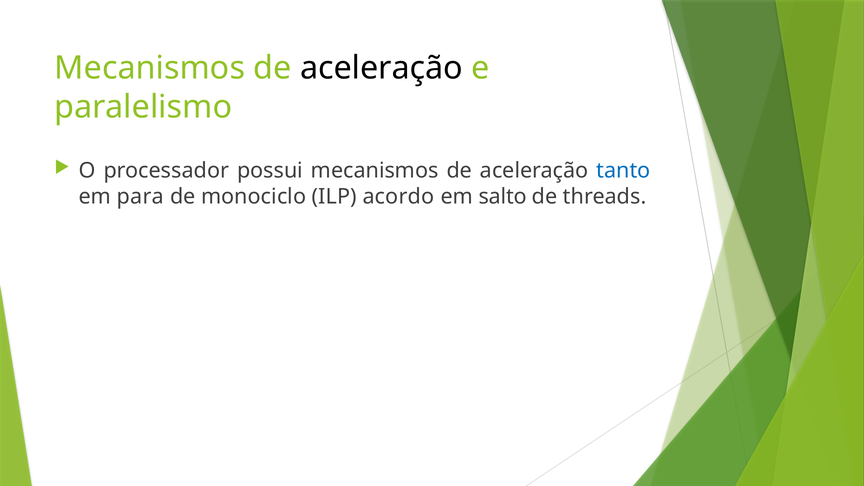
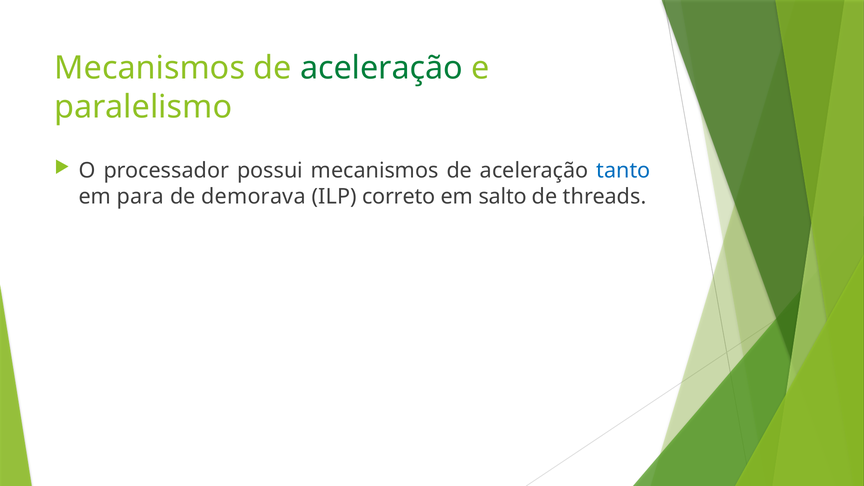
aceleração colour: black -> green (382, 68)
monociclo: monociclo -> demorava (254, 197)
acordo: acordo -> correto (399, 197)
